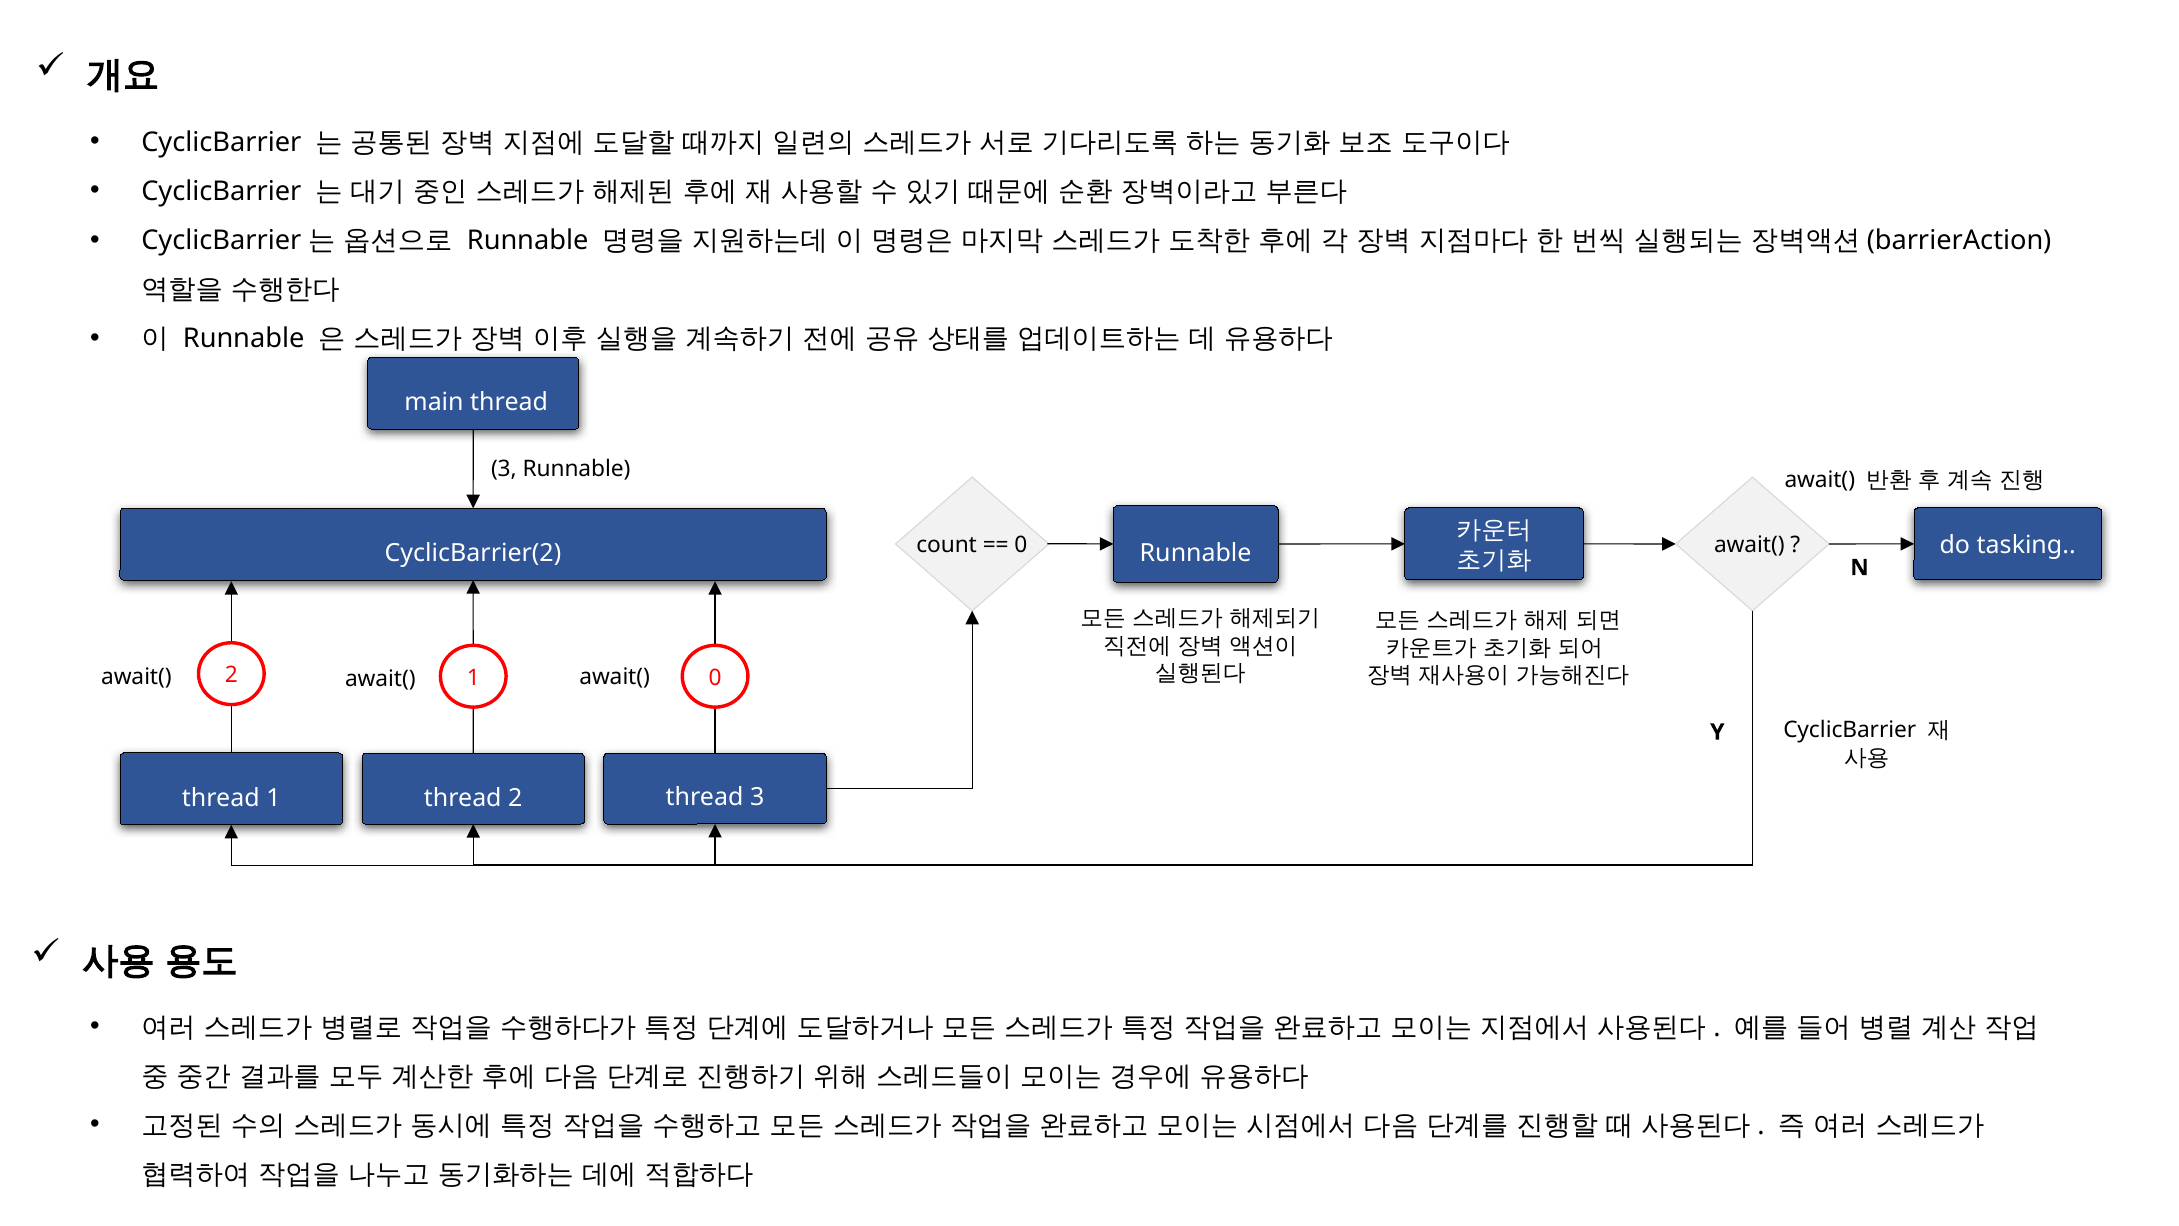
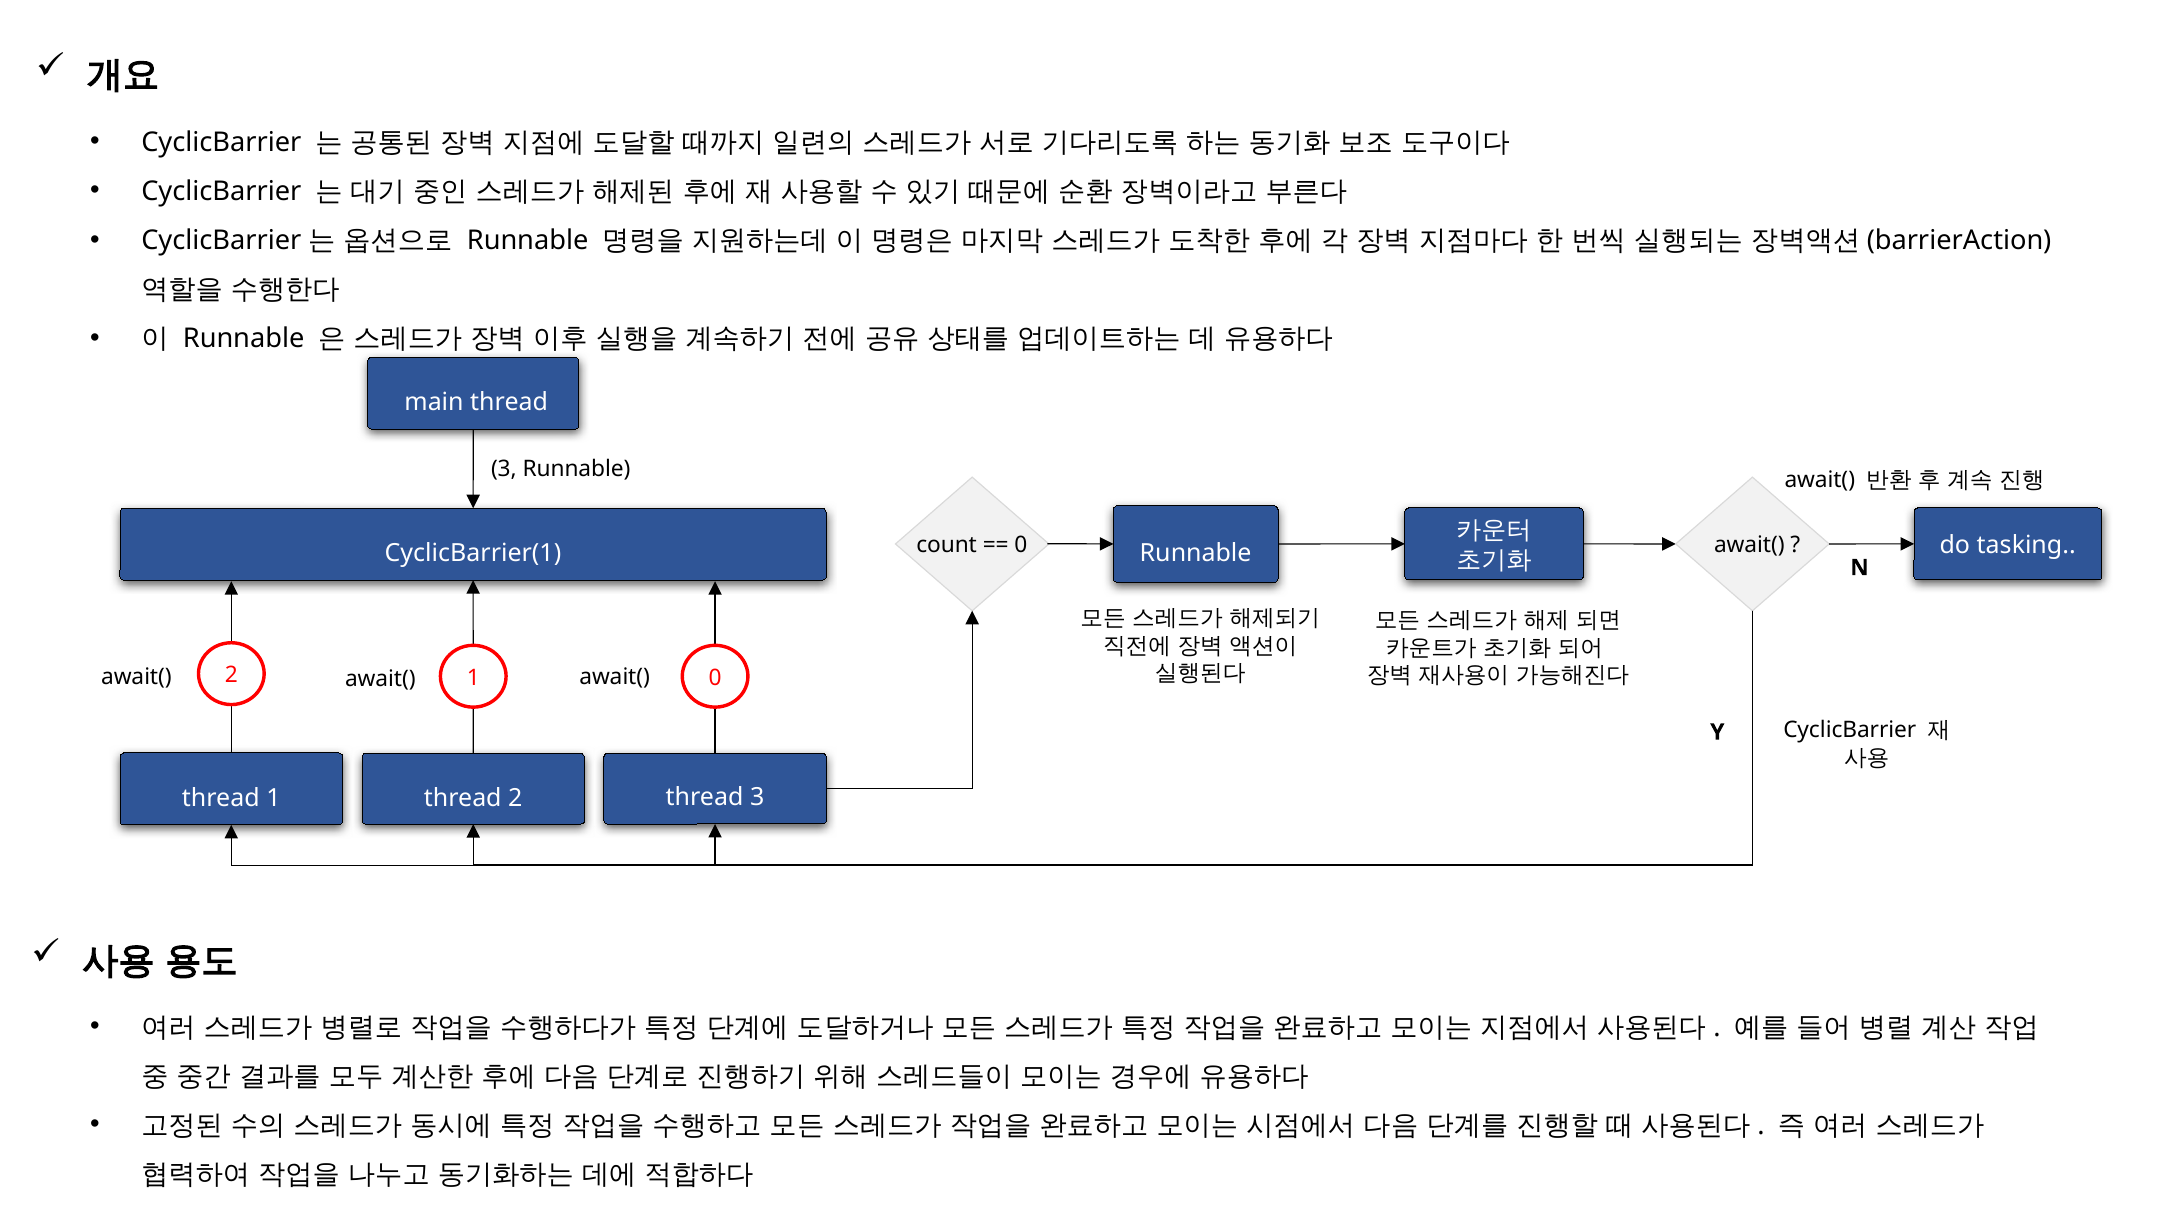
CyclicBarrier(2: CyclicBarrier(2 -> CyclicBarrier(1 (473, 553)
